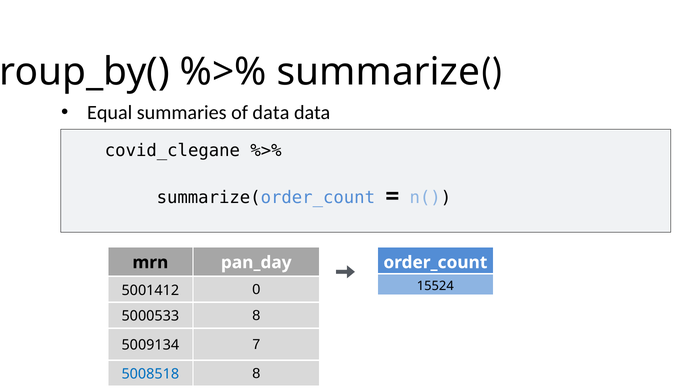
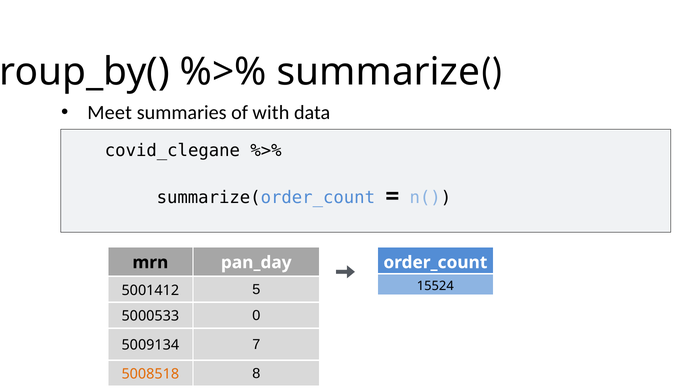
Equal: Equal -> Meet (110, 113)
of data: data -> with (271, 113)
0: 0 -> 5 (256, 290)
5000533 8: 8 -> 0 (256, 316)
5008518 colour: blue -> orange (150, 375)
